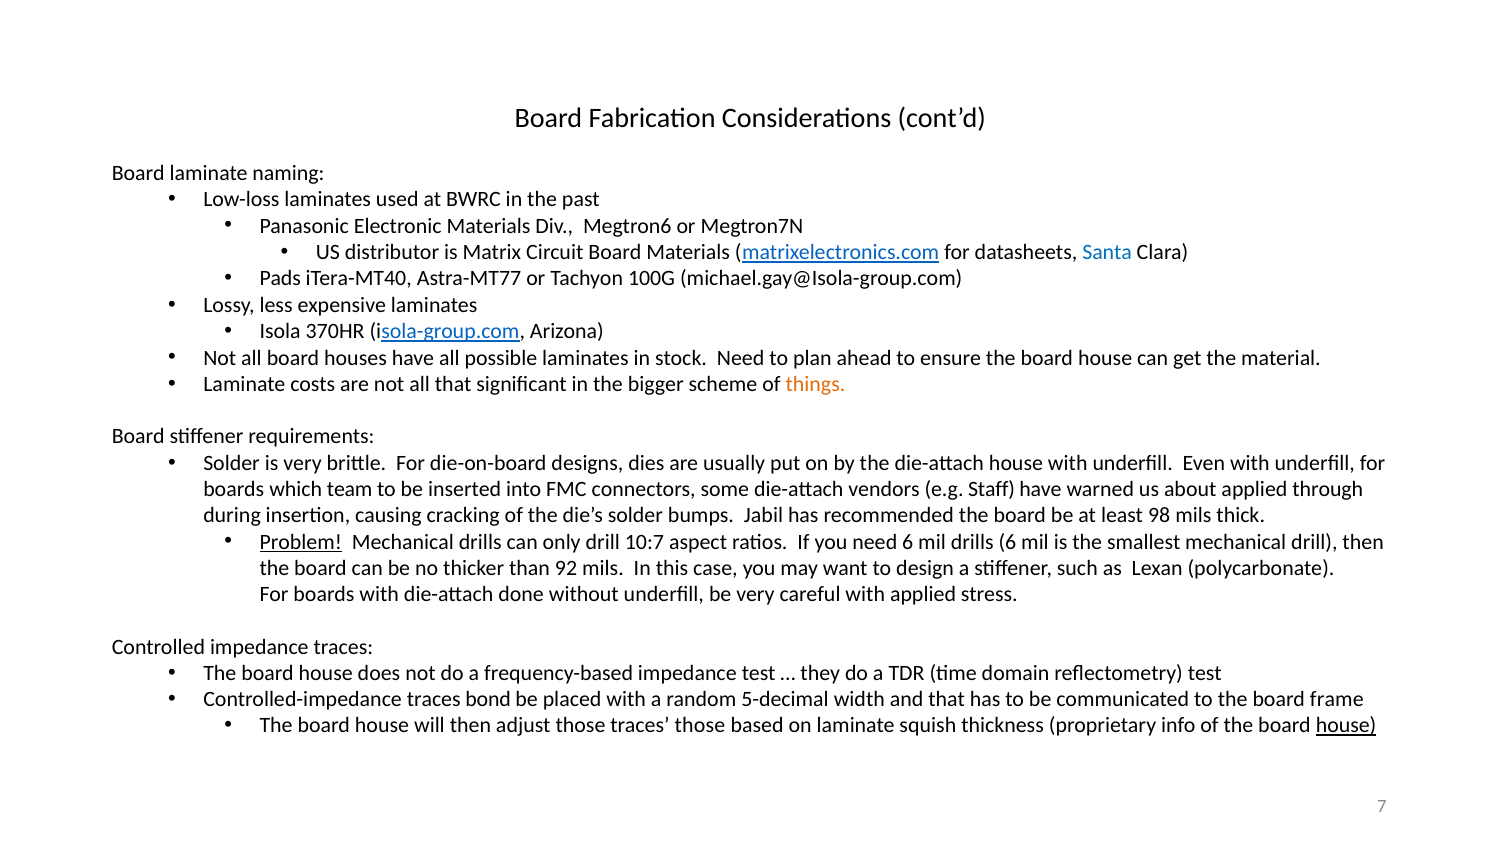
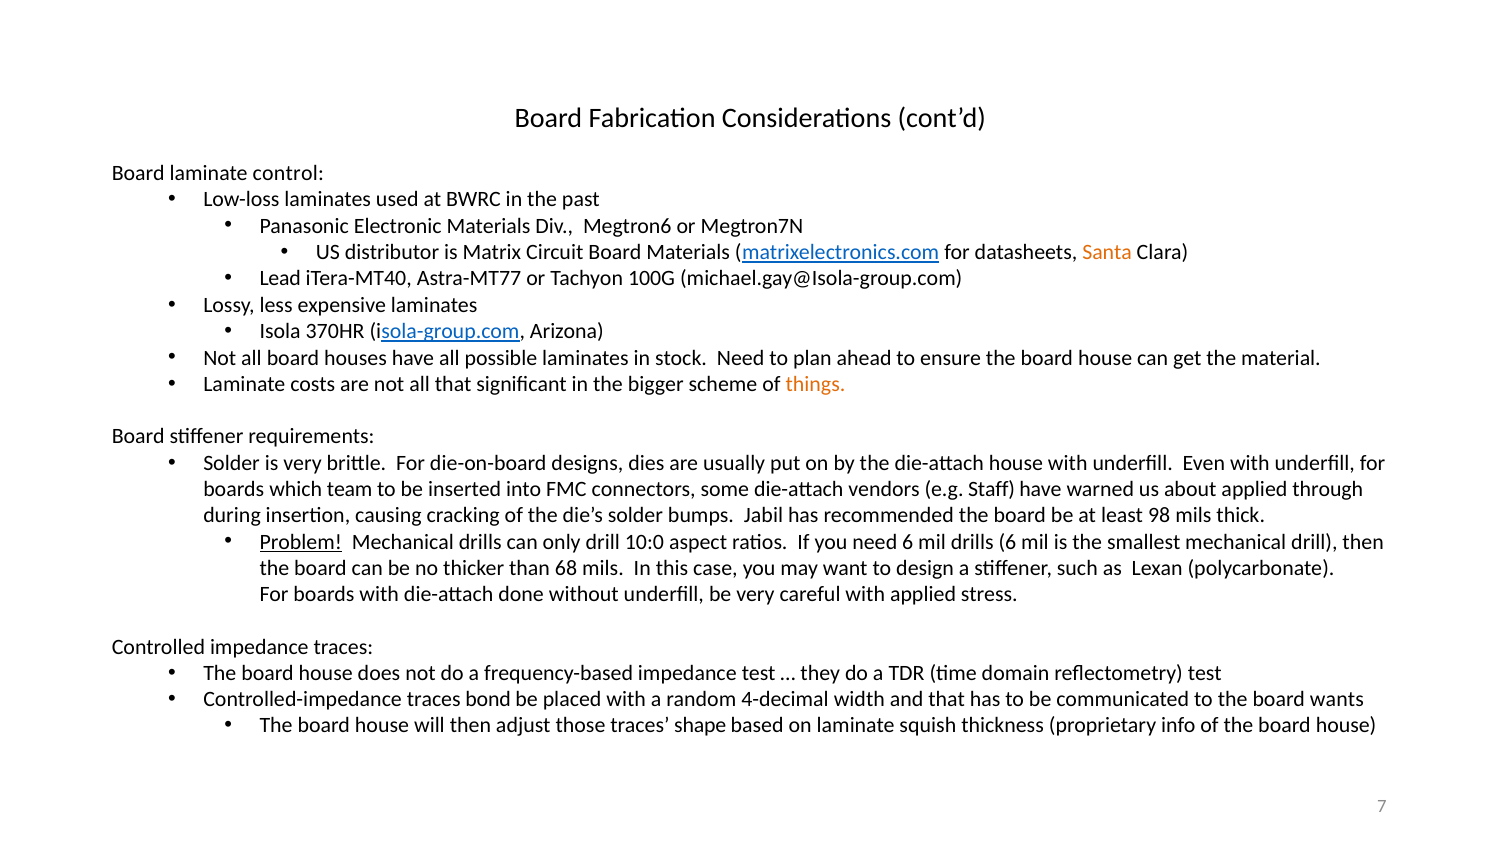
naming: naming -> control (288, 173)
Santa colour: blue -> orange (1107, 252)
Pads: Pads -> Lead (280, 279)
10:7: 10:7 -> 10:0 (644, 542)
92: 92 -> 68 (566, 568)
5-decimal: 5-decimal -> 4-decimal (785, 700)
frame: frame -> wants (1337, 700)
traces those: those -> shape (700, 726)
house underline: present -> none (1346, 726)
